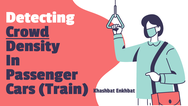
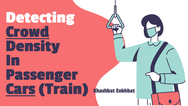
Cars underline: none -> present (21, 88)
